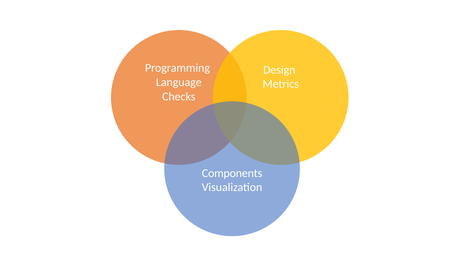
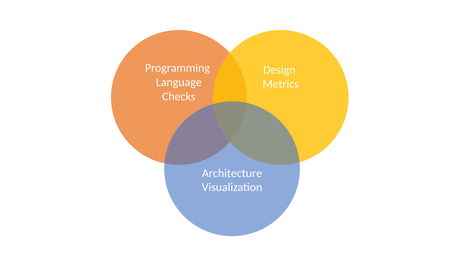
Components: Components -> Architecture (232, 173)
